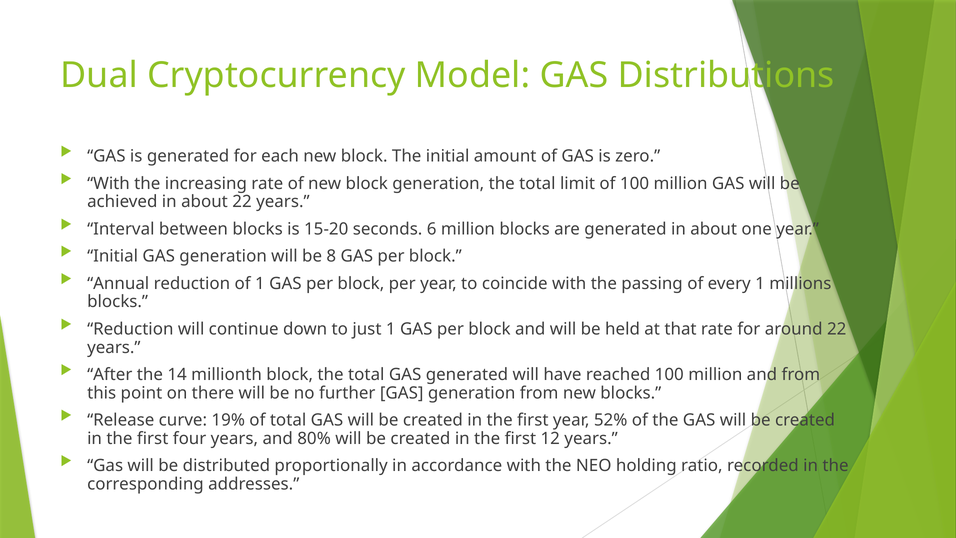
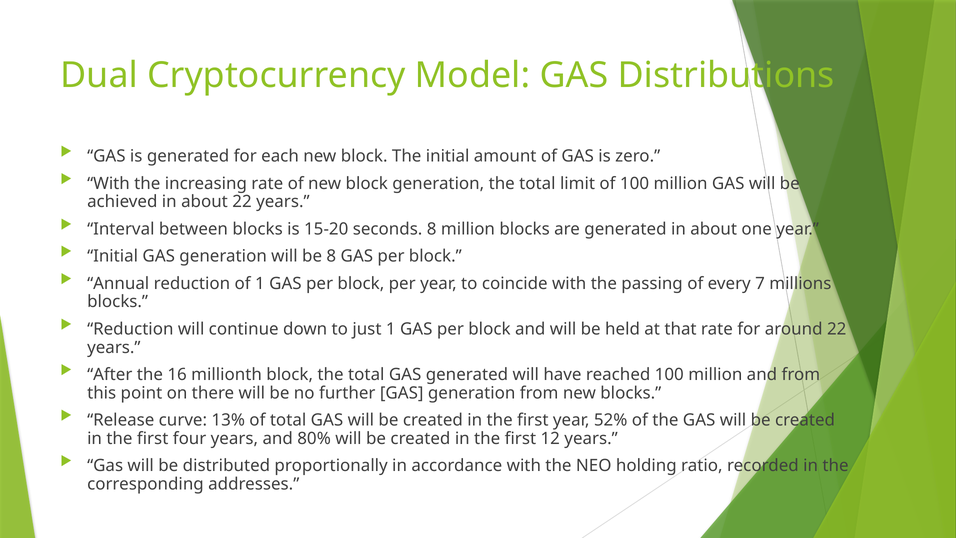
seconds 6: 6 -> 8 (432, 229)
every 1: 1 -> 7 (760, 283)
14: 14 -> 16 (177, 375)
19%: 19% -> 13% (228, 420)
